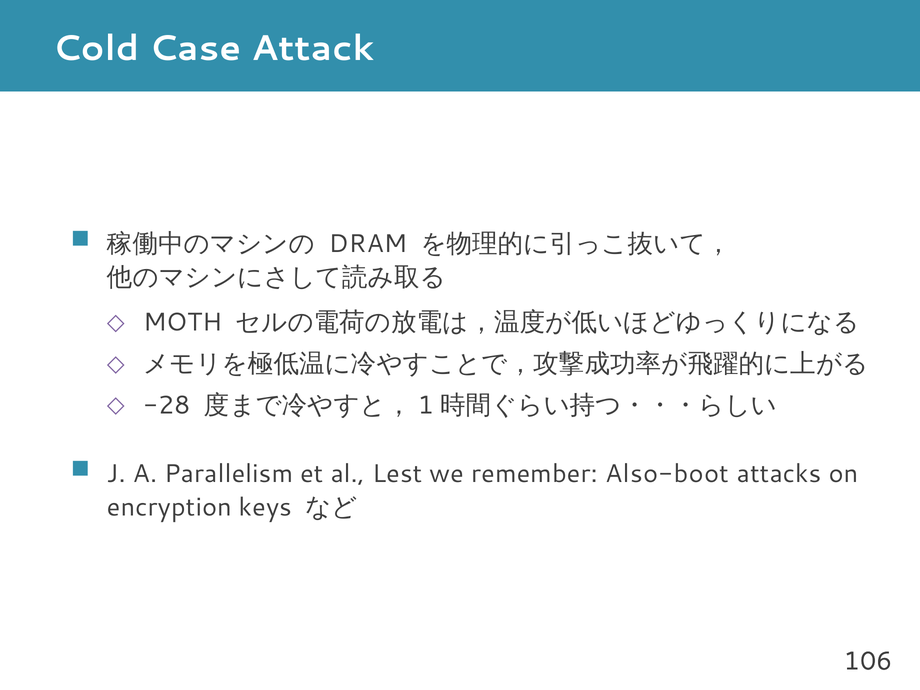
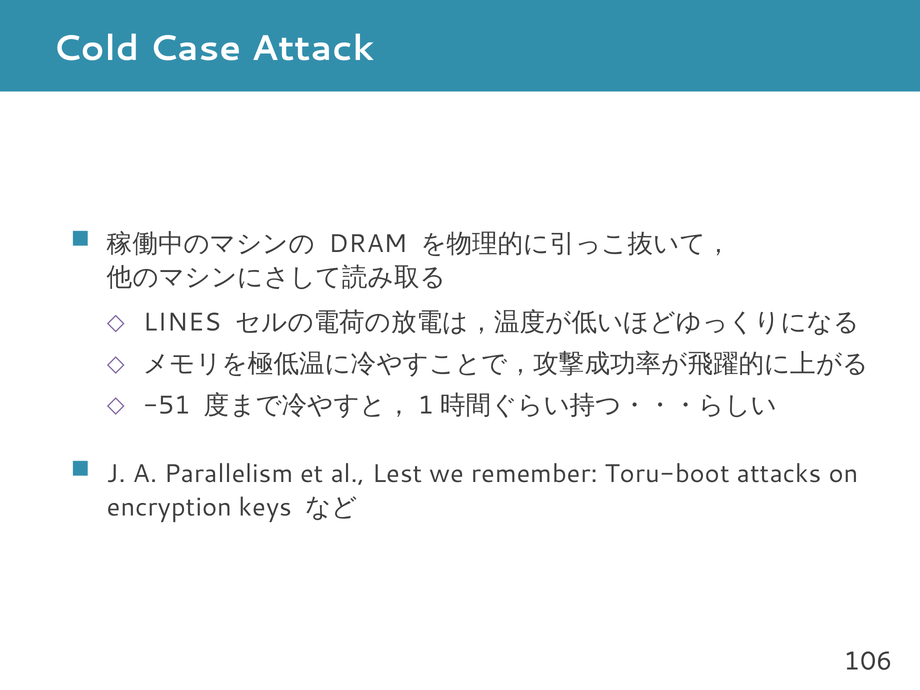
MOTH: MOTH -> LINES (182, 323)
-28: -28 -> -51 (167, 405)
Also-boot: Also-boot -> Toru-boot (667, 474)
